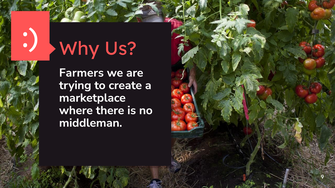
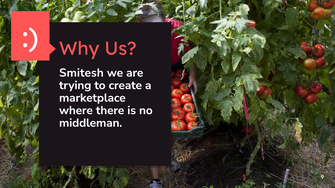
Farmers: Farmers -> Smitesh (81, 73)
